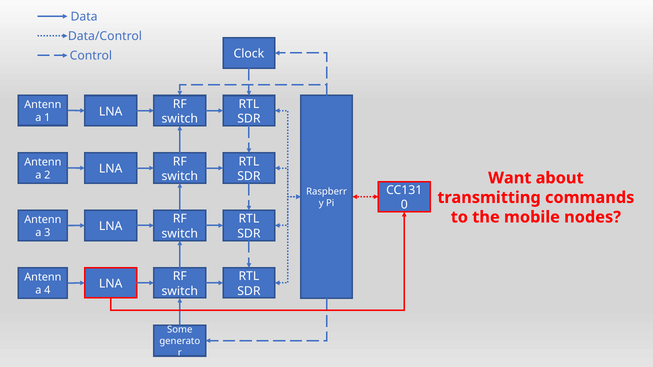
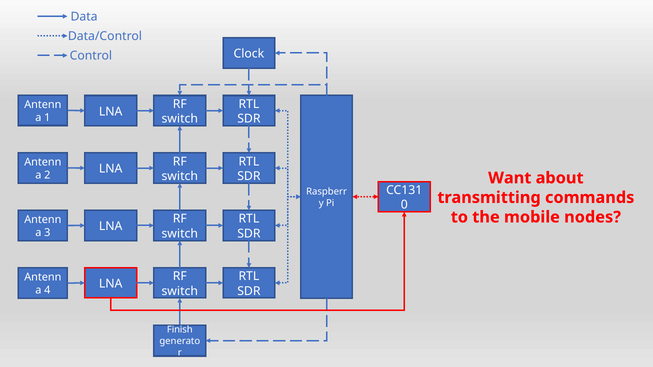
Some: Some -> Finish (180, 330)
